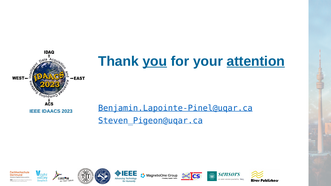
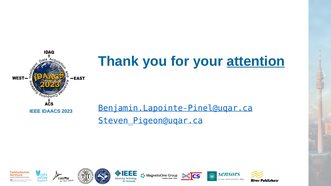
you underline: present -> none (155, 61)
